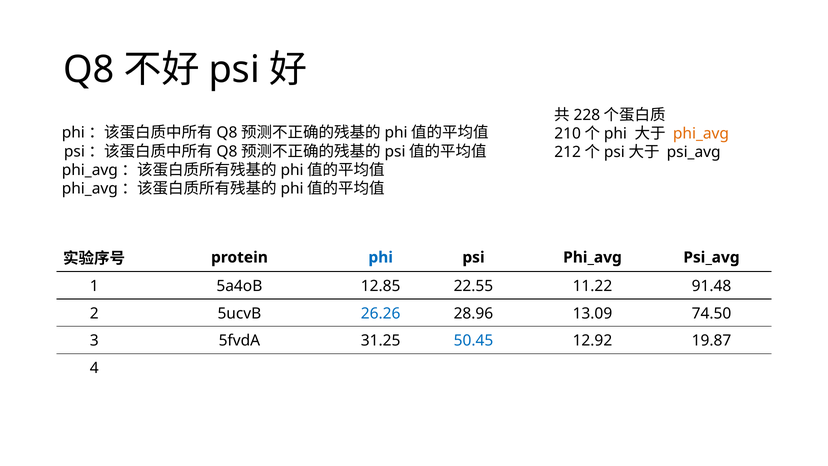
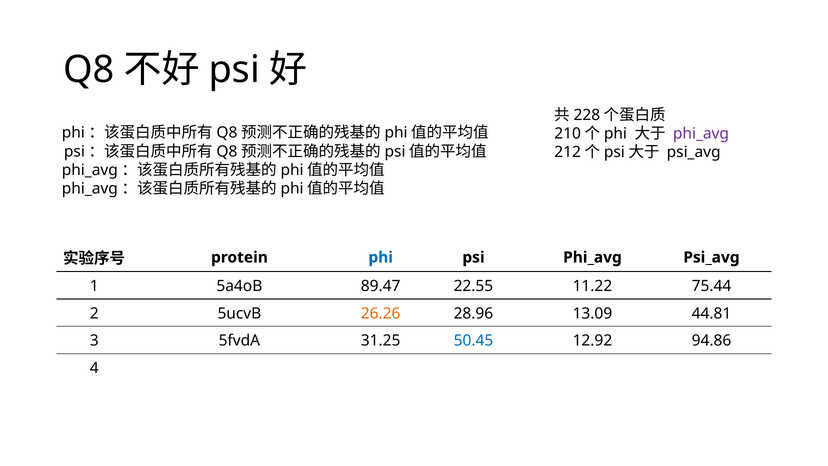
phi_avg colour: orange -> purple (701, 134)
12.85: 12.85 -> 89.47 (381, 286)
91.48: 91.48 -> 75.44 (711, 286)
26.26 colour: blue -> orange (381, 313)
74.50: 74.50 -> 44.81 (711, 313)
19.87: 19.87 -> 94.86 (711, 341)
